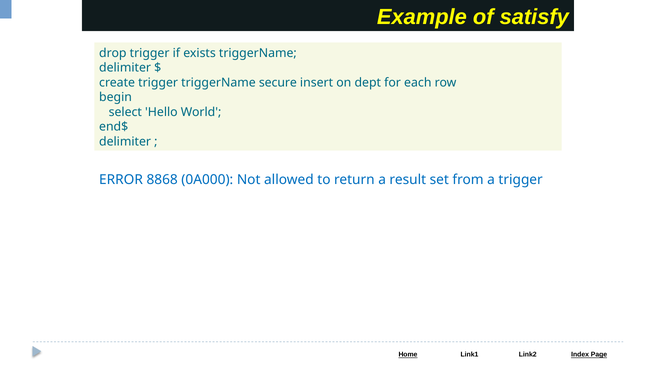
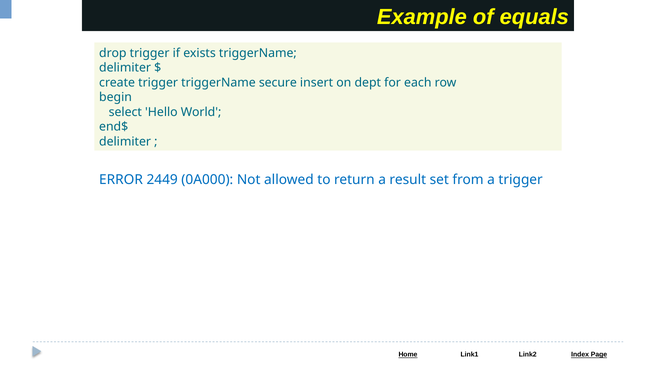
satisfy: satisfy -> equals (534, 17)
8868: 8868 -> 2449 (162, 180)
